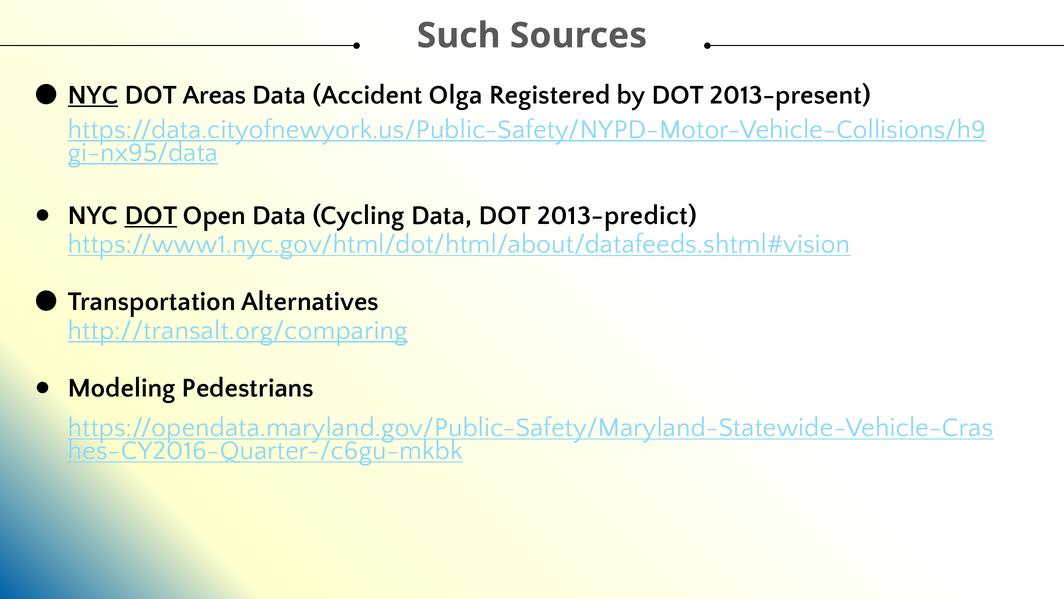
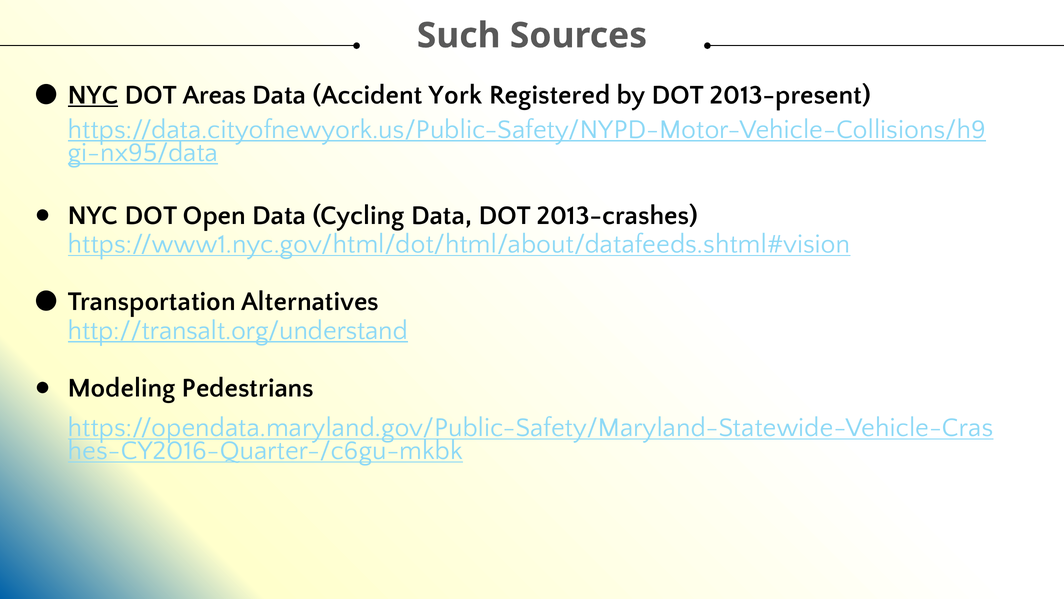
Olga: Olga -> York (456, 95)
DOT underline: present -> none (151, 215)
2013-predict: 2013-predict -> 2013-crashes (617, 215)
http://transalt.org/comparing: http://transalt.org/comparing -> http://transalt.org/understand (238, 330)
